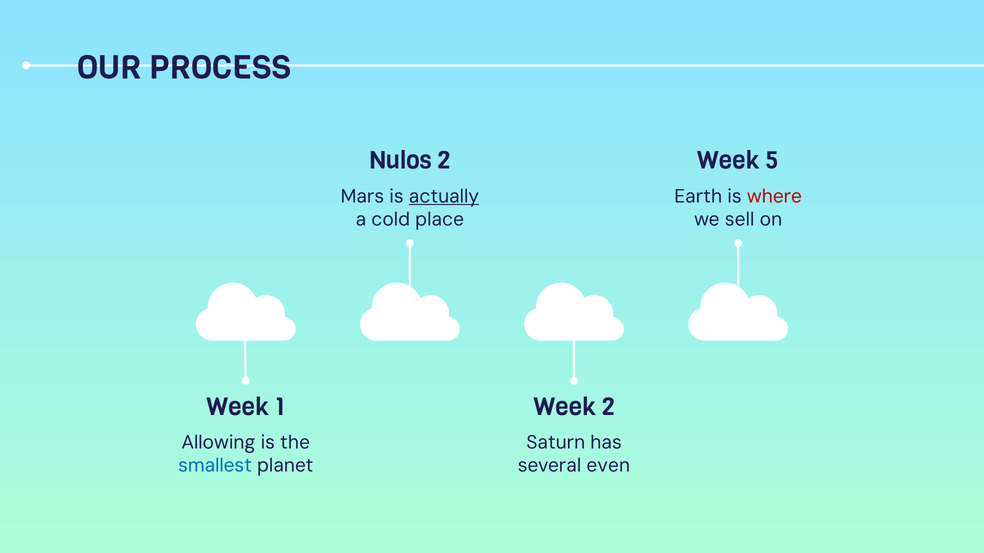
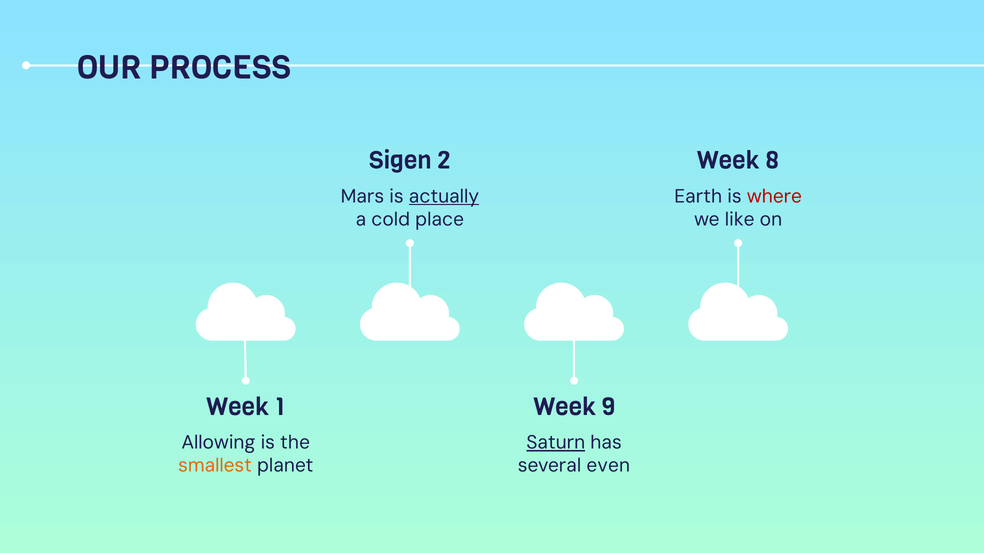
Nulos: Nulos -> Sigen (400, 161)
5: 5 -> 8 (772, 161)
sell: sell -> like (740, 220)
Week 2: 2 -> 9 (608, 407)
Saturn underline: none -> present (556, 443)
smallest colour: blue -> orange (215, 466)
